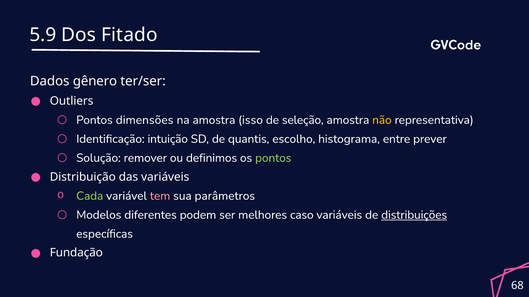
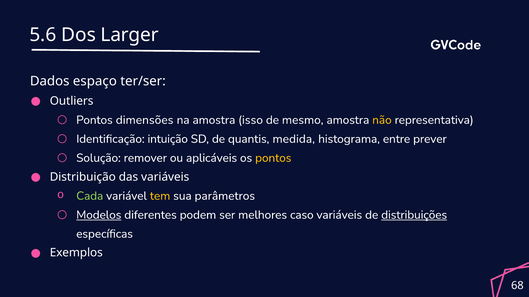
5.9: 5.9 -> 5.6 (43, 35)
Fitado: Fitado -> Larger (130, 35)
gênero: gênero -> espaço (95, 81)
seleção: seleção -> mesmo (303, 120)
escolho: escolho -> medida (294, 139)
definimos: definimos -> aplicáveis (212, 158)
pontos colour: light green -> yellow (273, 158)
tem colour: pink -> yellow (160, 196)
Modelos underline: none -> present (99, 215)
Fundação: Fundação -> Exemplos (76, 253)
